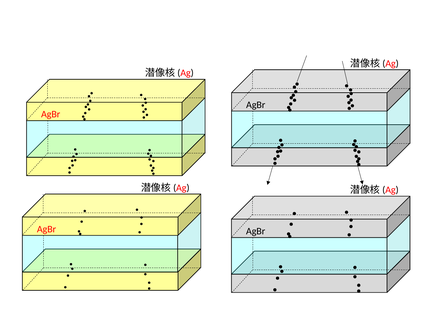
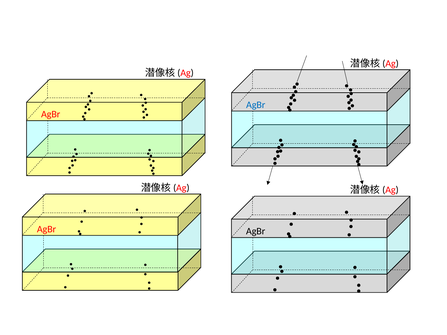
AgBr colour: black -> blue (256, 105)
